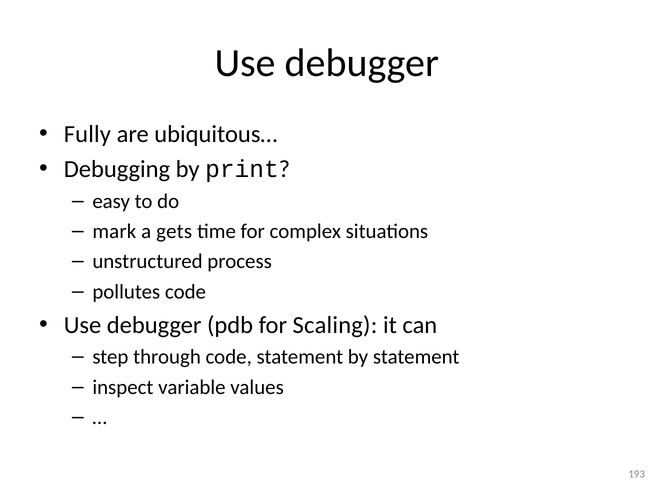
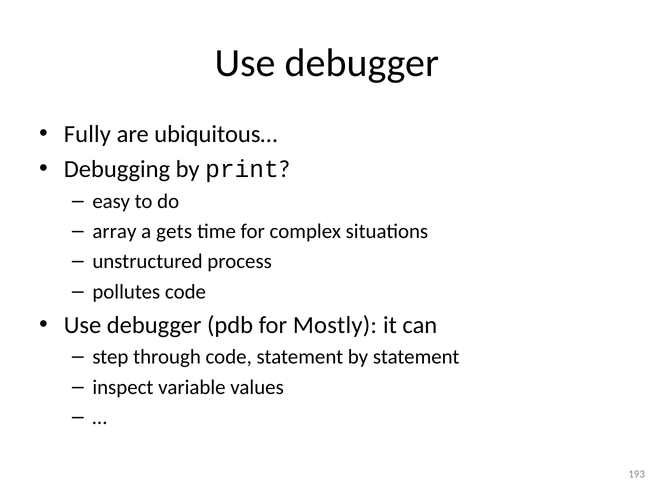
mark: mark -> array (114, 232)
Scaling: Scaling -> Mostly (335, 325)
